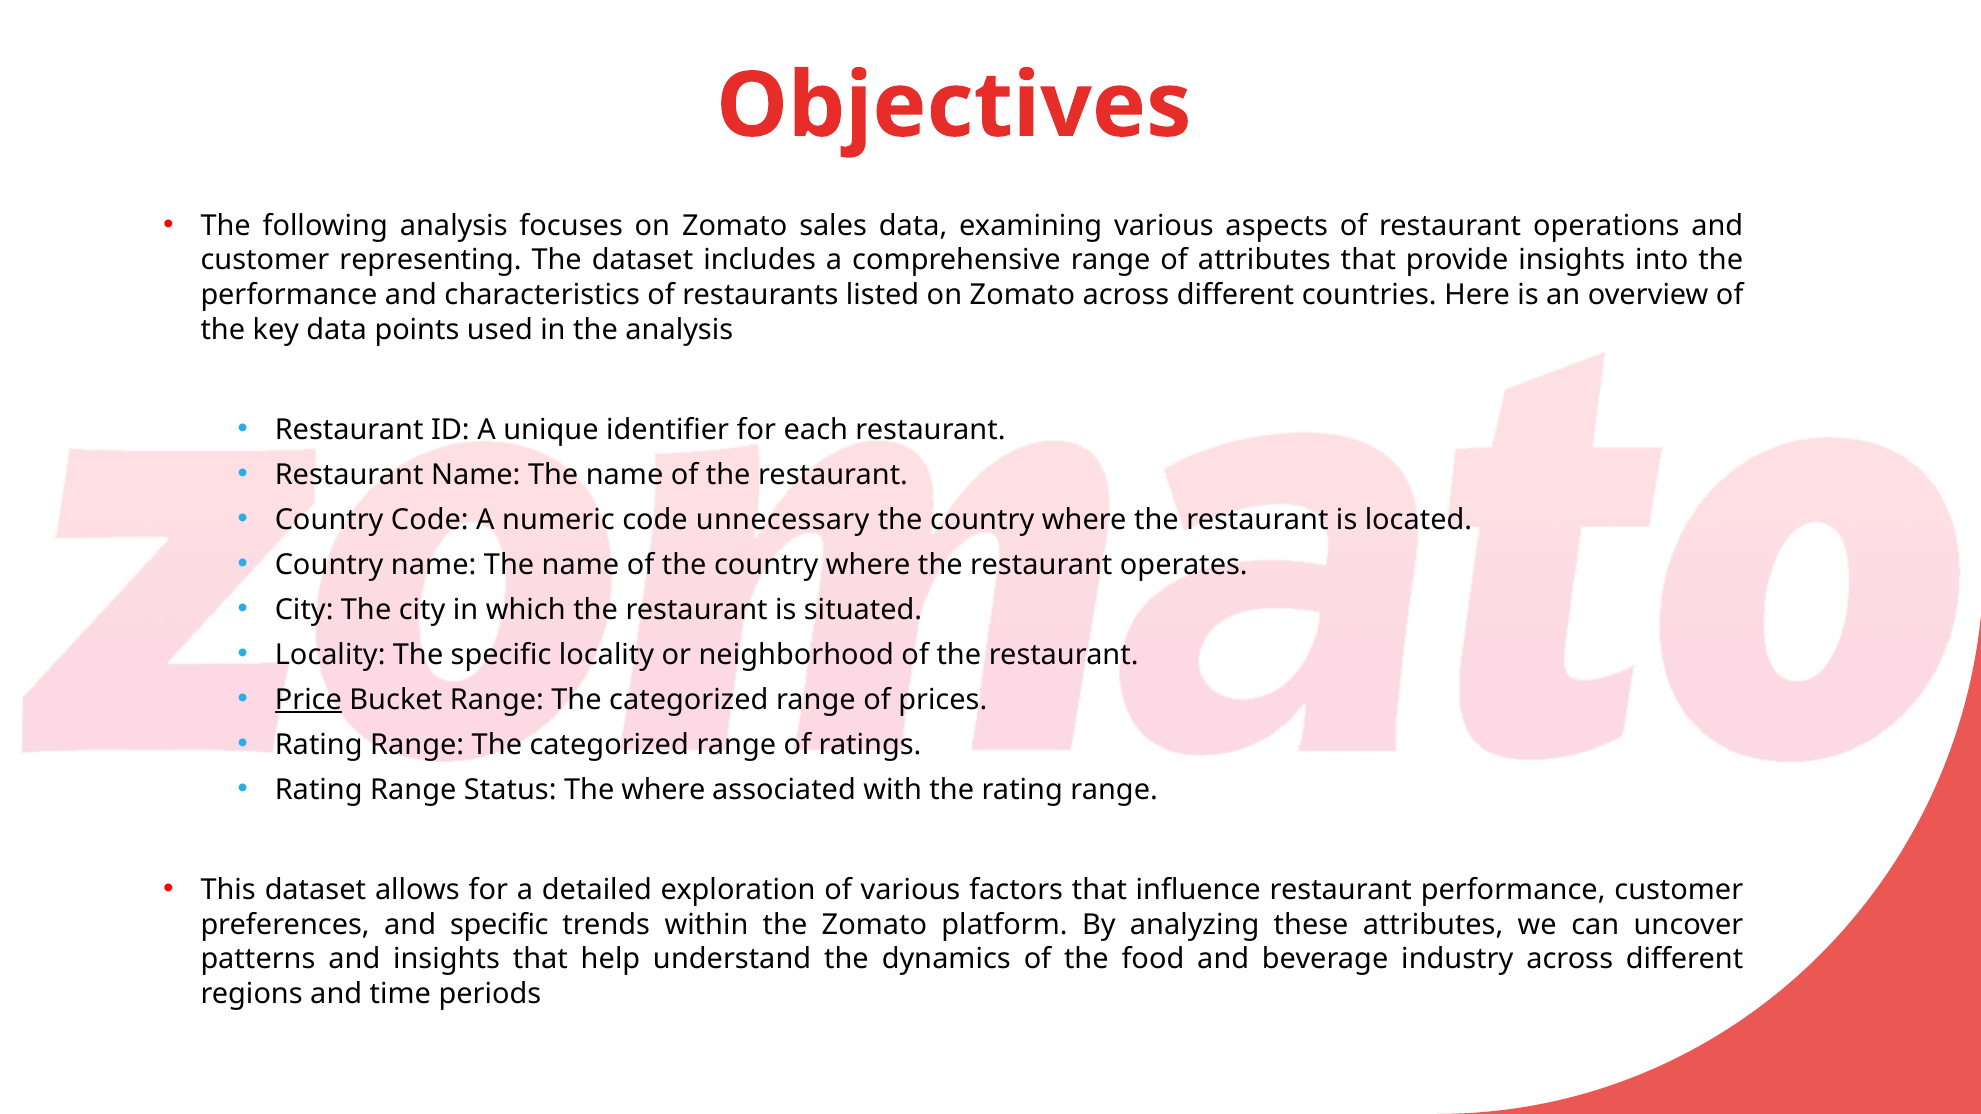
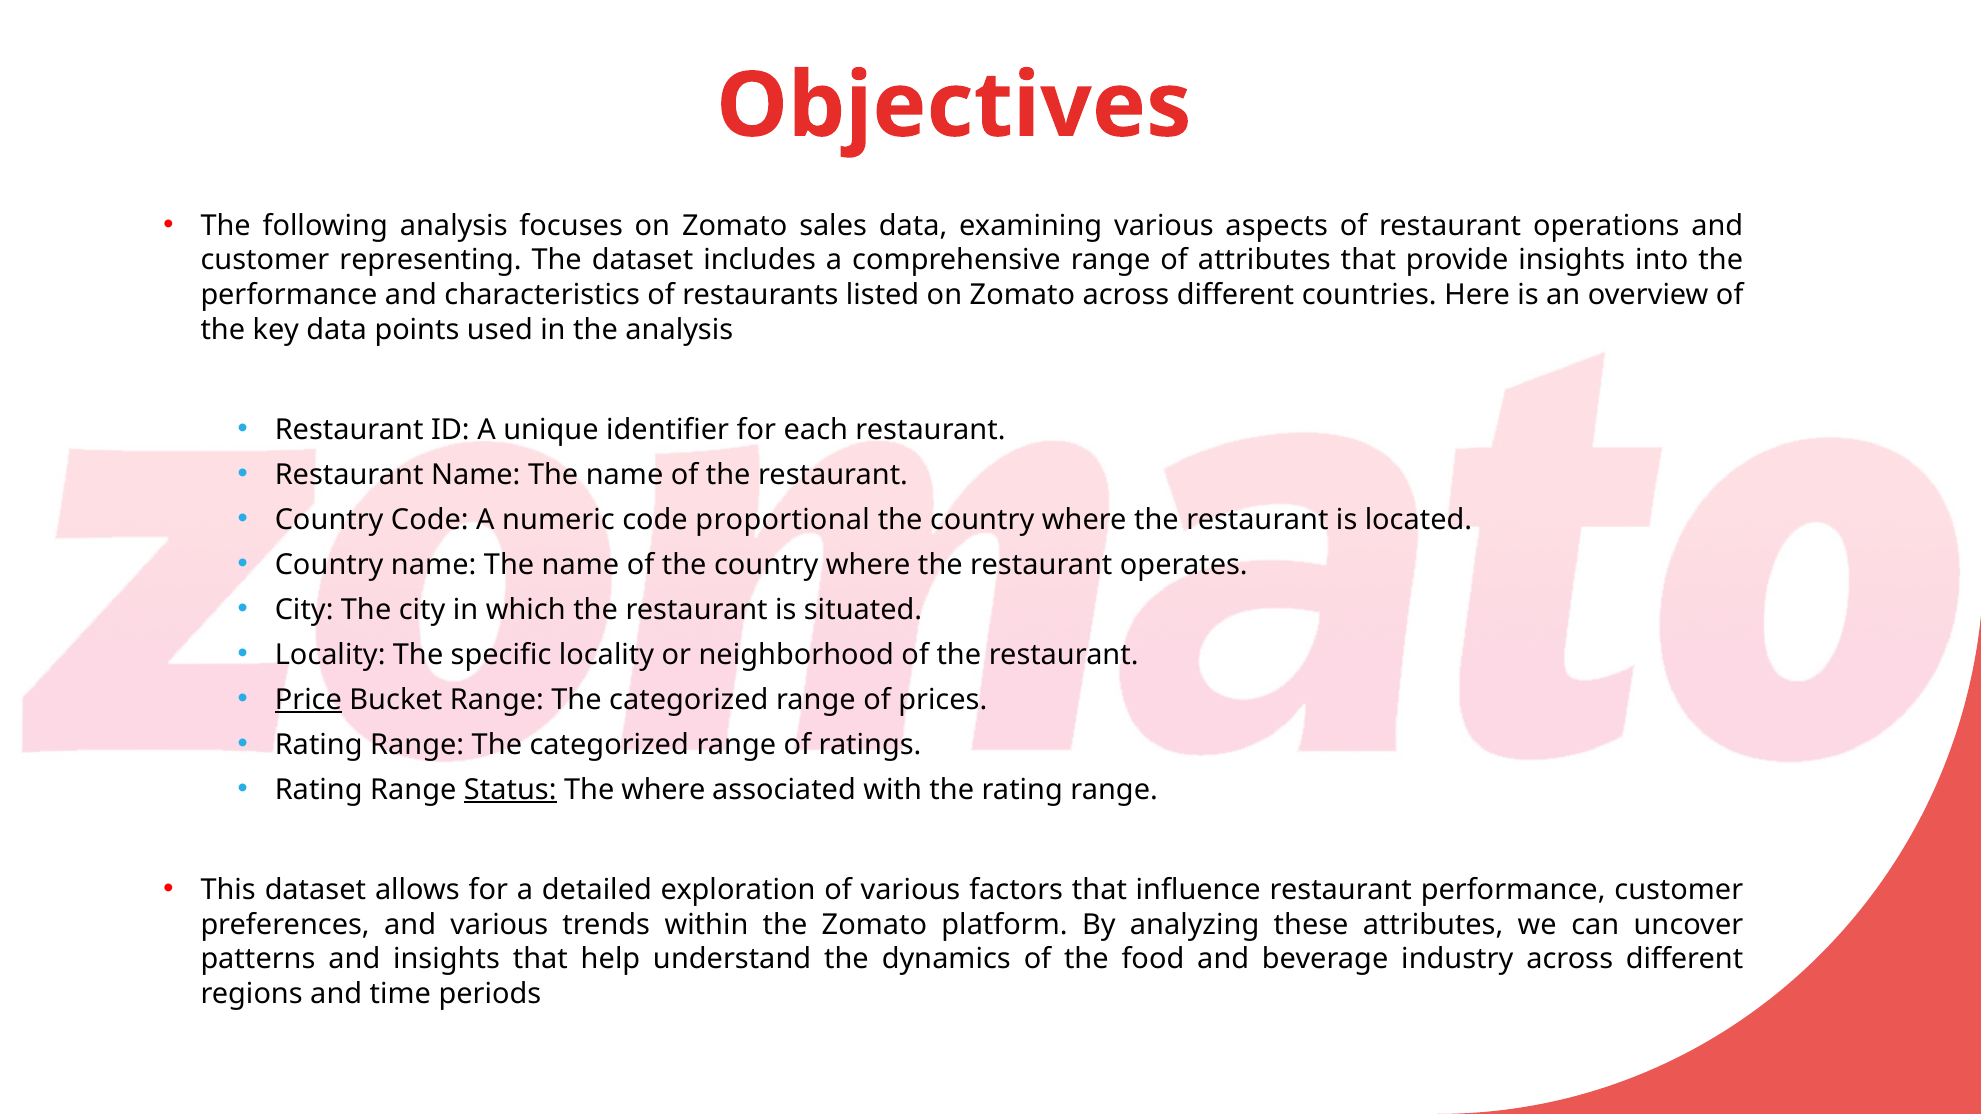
unnecessary: unnecessary -> proportional (783, 520)
Status underline: none -> present (510, 790)
and specific: specific -> various (499, 925)
